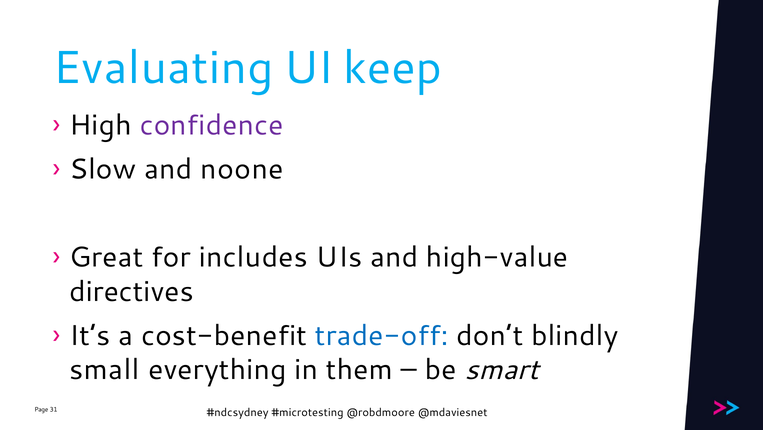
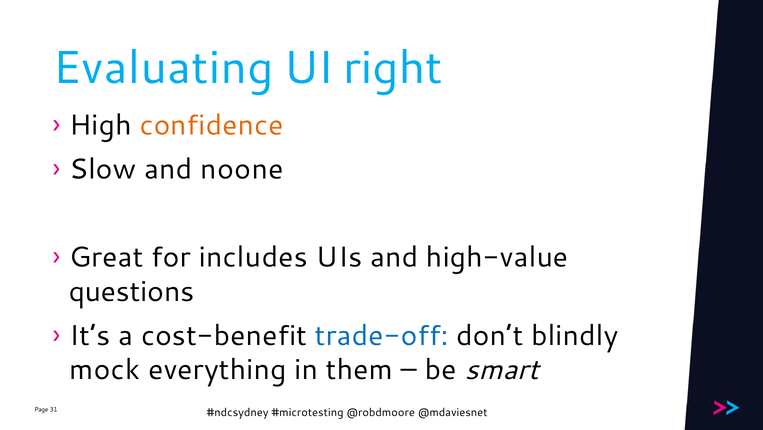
keep: keep -> right (393, 68)
confidence colour: purple -> orange (211, 125)
directives: directives -> questions (131, 291)
small: small -> mock (105, 369)
